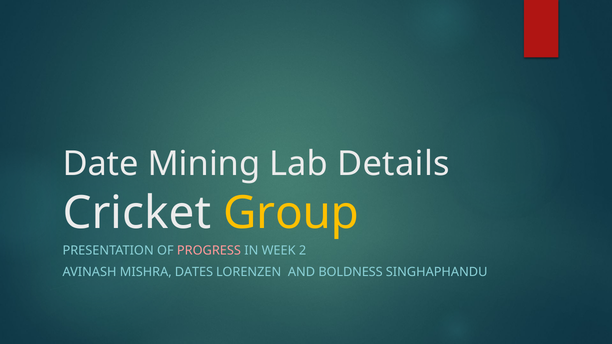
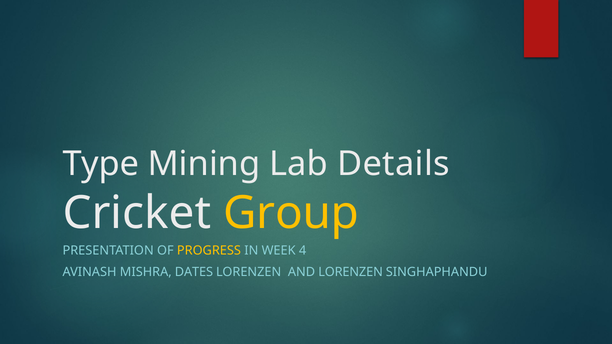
Date: Date -> Type (101, 164)
PROGRESS colour: pink -> yellow (209, 251)
2: 2 -> 4 (303, 251)
AND BOLDNESS: BOLDNESS -> LORENZEN (351, 272)
